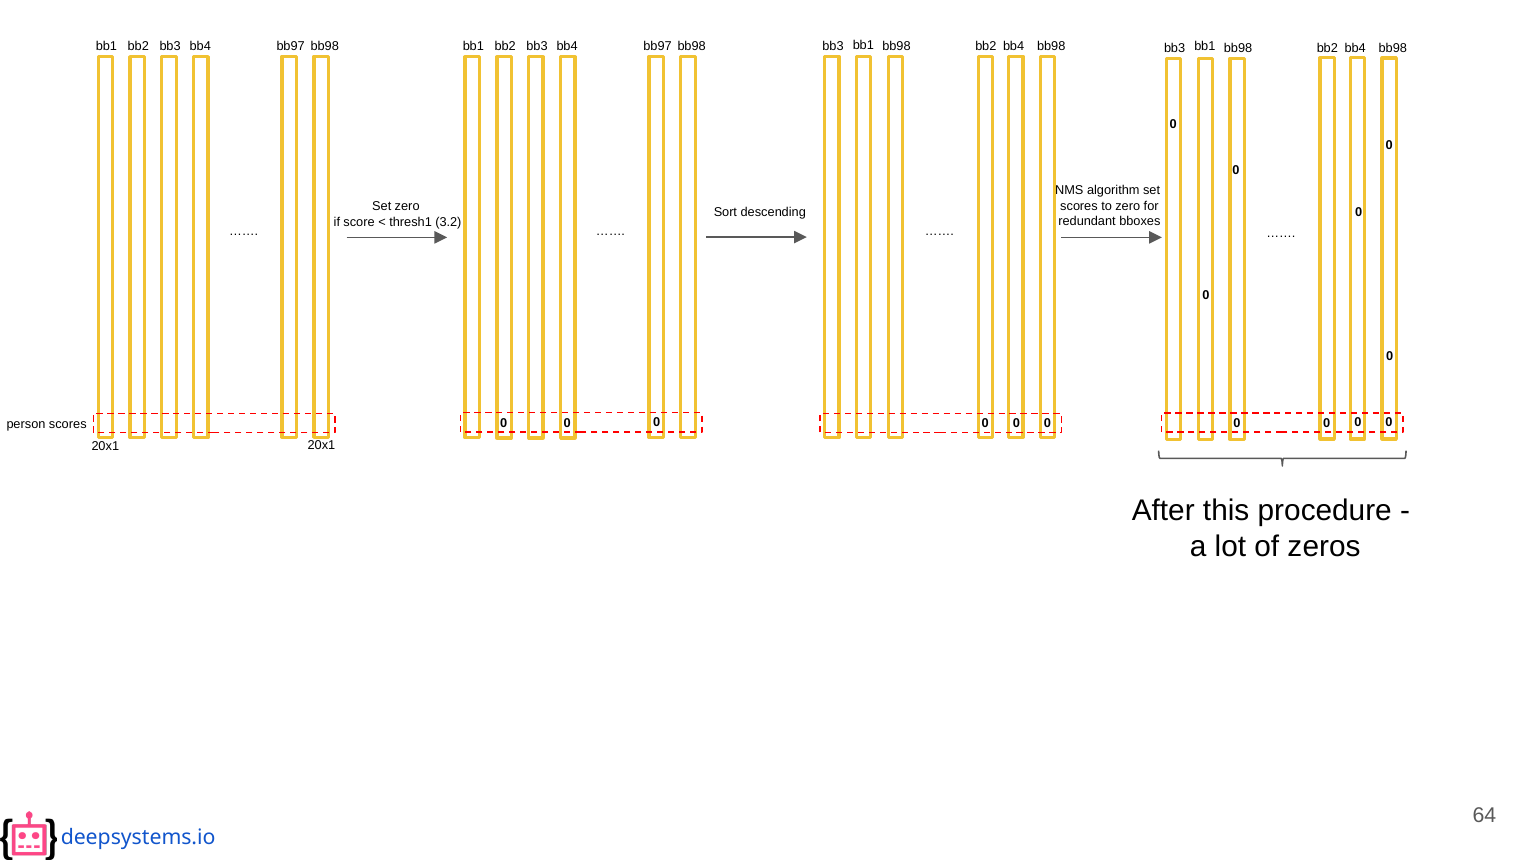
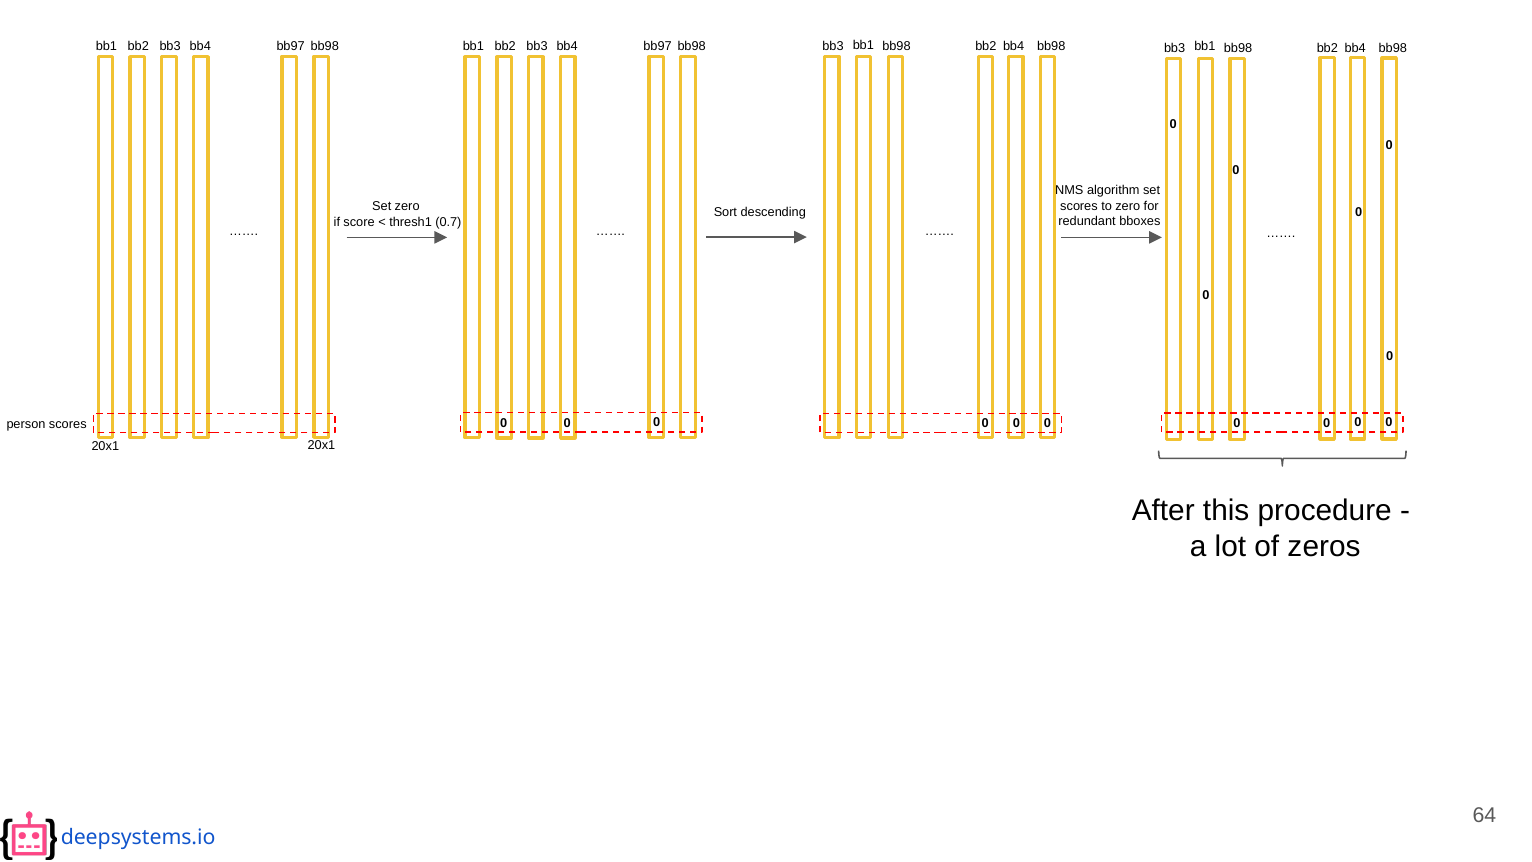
3.2: 3.2 -> 0.7 (448, 222)
